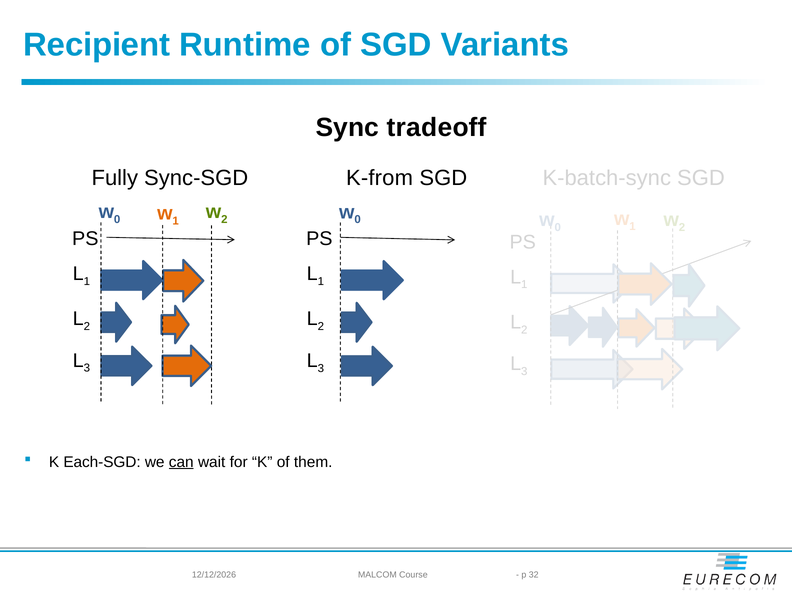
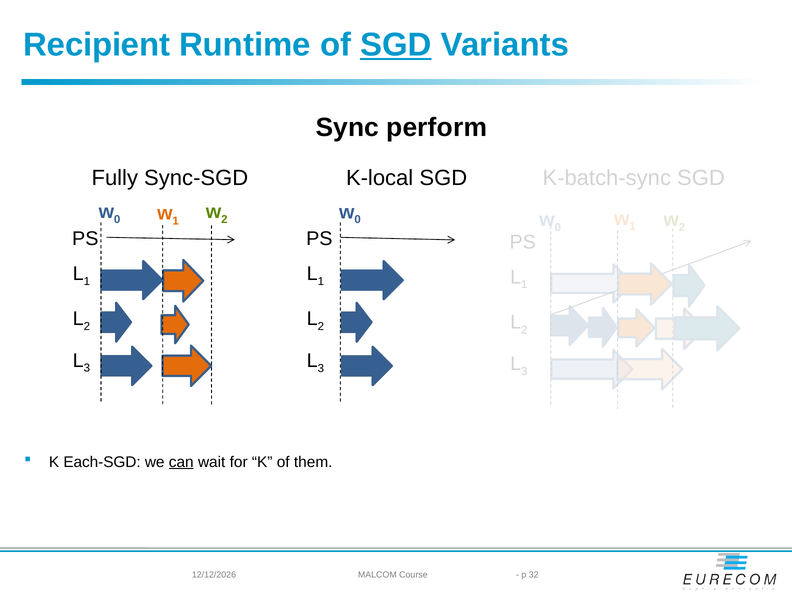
SGD underline: none -> present (396, 45)
tradeoff: tradeoff -> perform (437, 127)
K-from: K-from -> K-local (380, 178)
